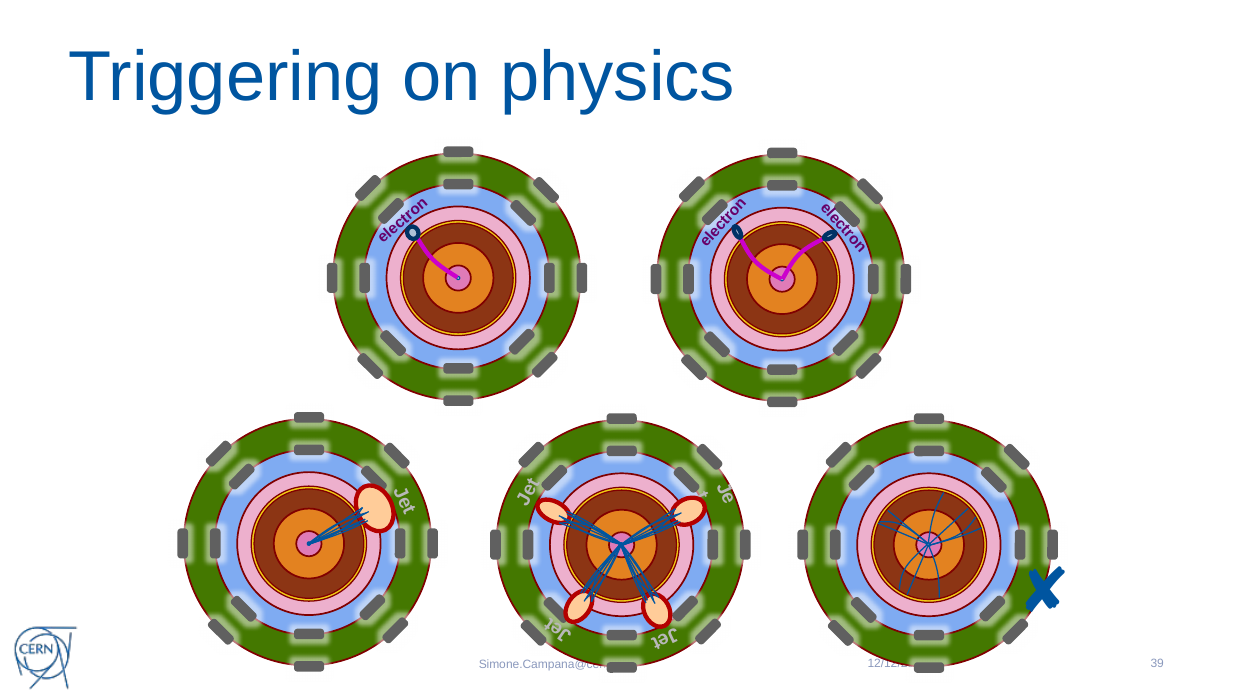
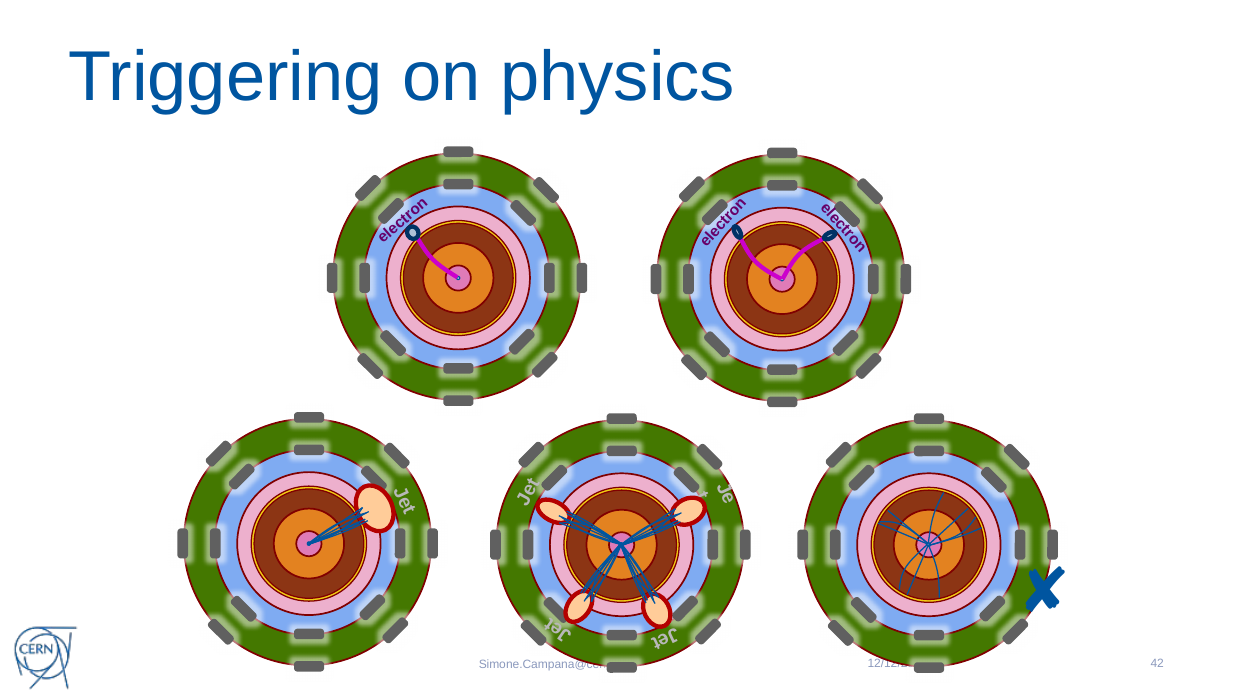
39: 39 -> 42 (1157, 663)
